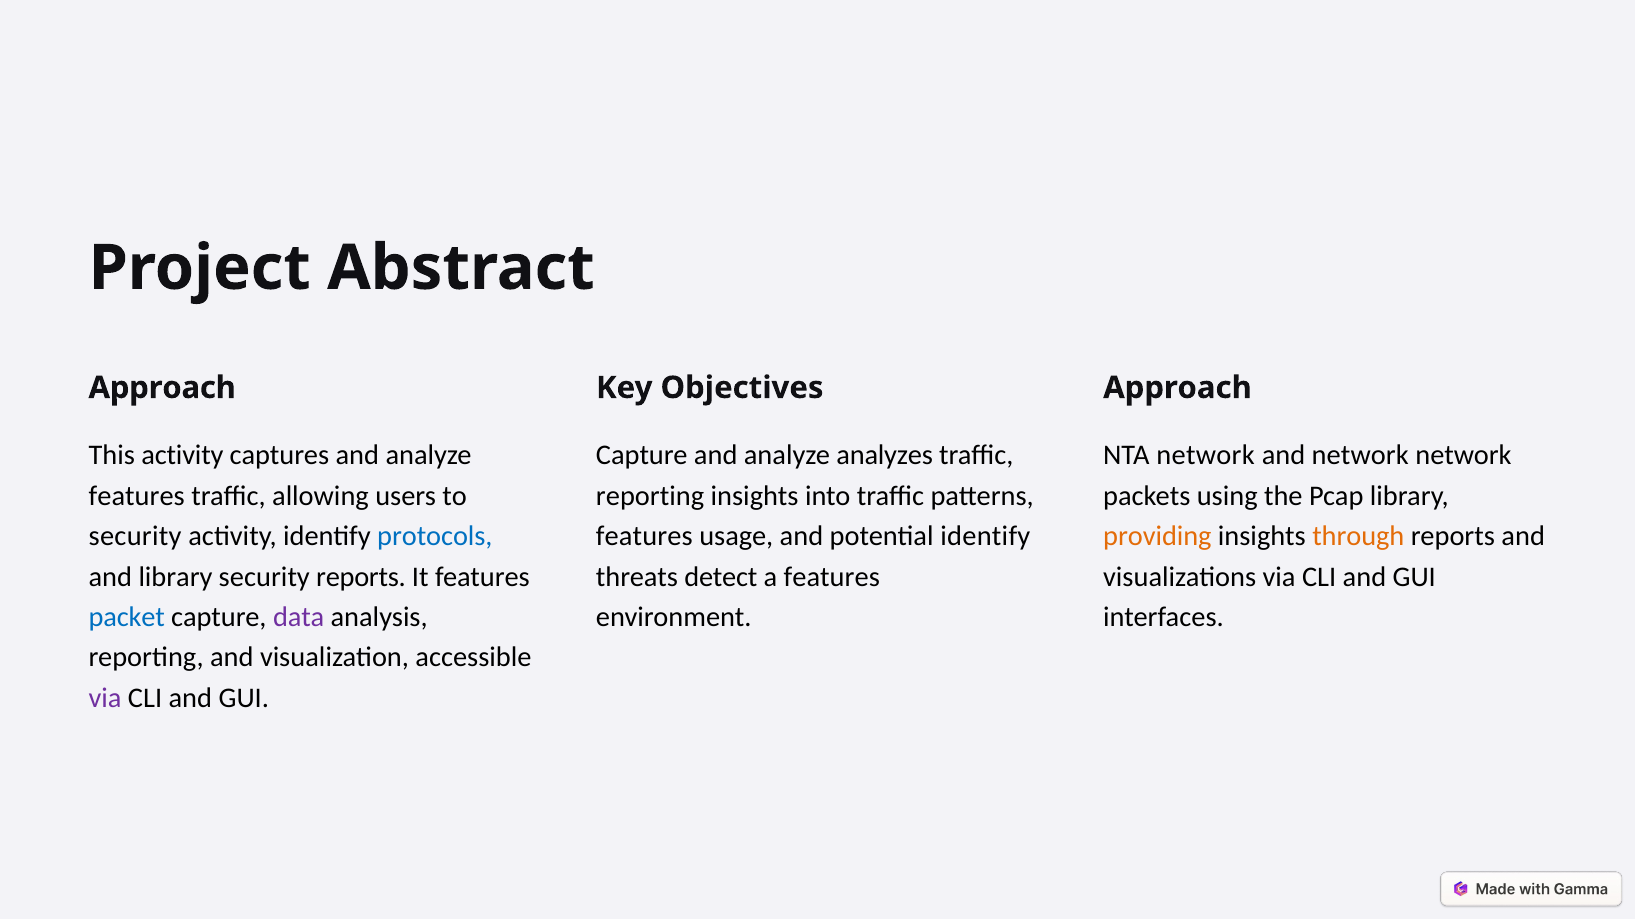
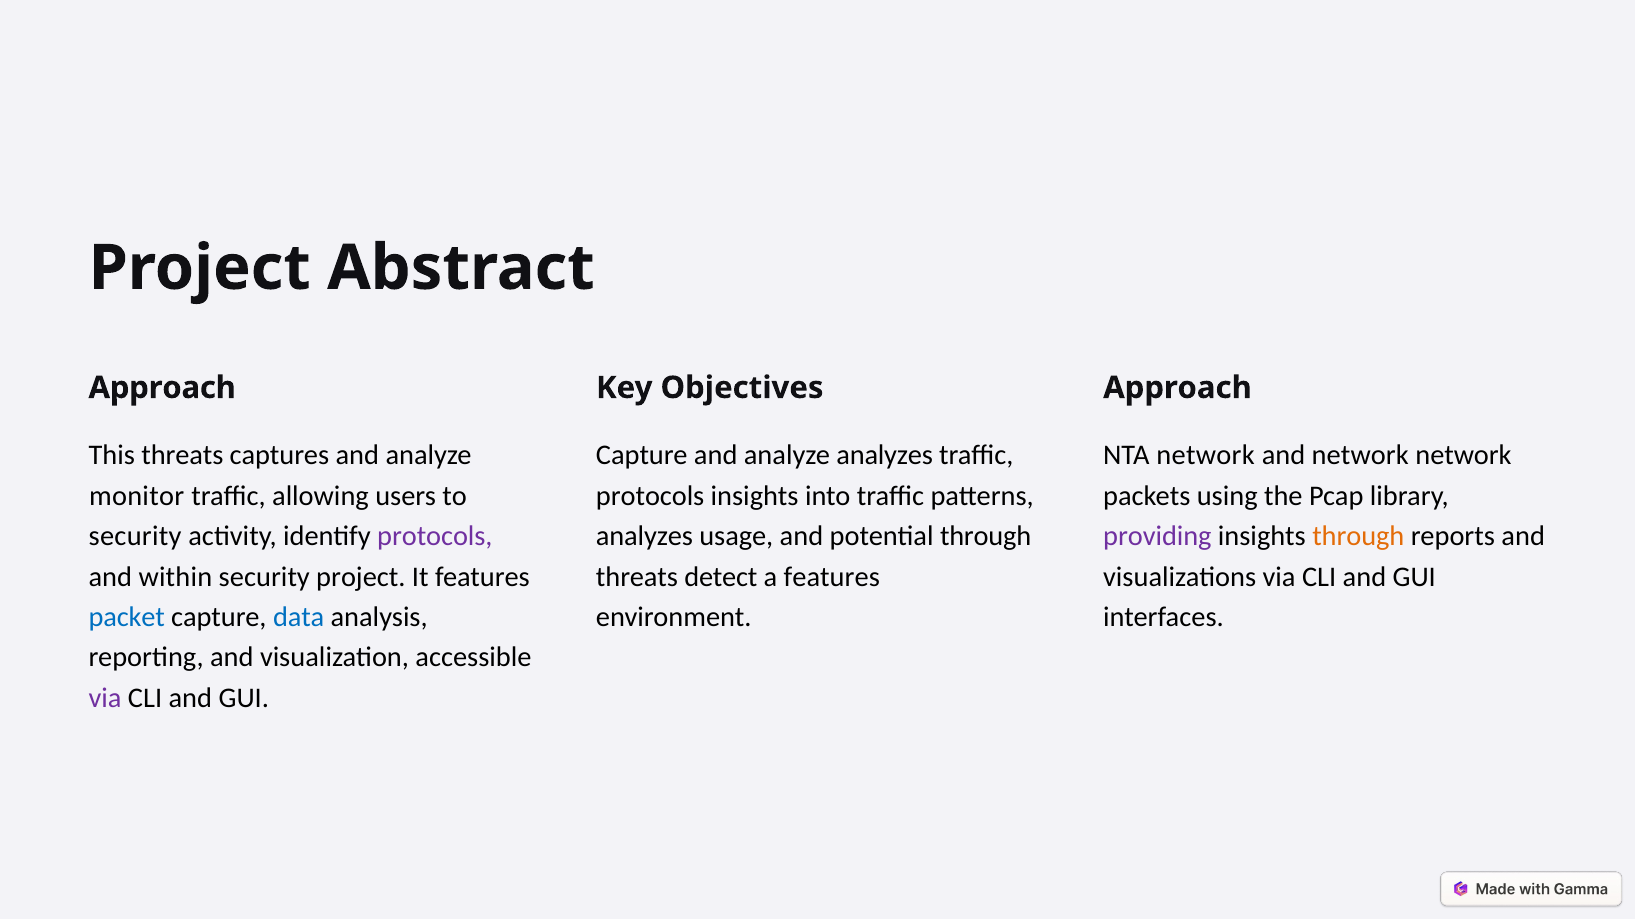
This activity: activity -> threats (182, 456)
features: features -> monitor (137, 496)
reporting: reporting -> protocols (650, 496)
protocols colour: blue -> purple (435, 537)
features: features -> analyzes (644, 537)
potential identify: identify -> through (986, 537)
providing colour: orange -> purple (1157, 537)
and library: library -> within (175, 577)
security reports: reports -> project (361, 577)
data colour: purple -> blue (299, 618)
